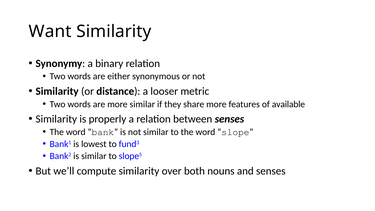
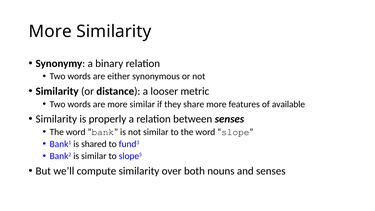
Want: Want -> More (50, 32)
lowest: lowest -> shared (94, 144)
